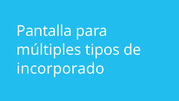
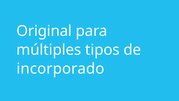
Pantalla: Pantalla -> Original (44, 31)
